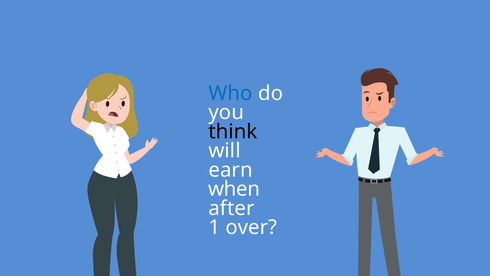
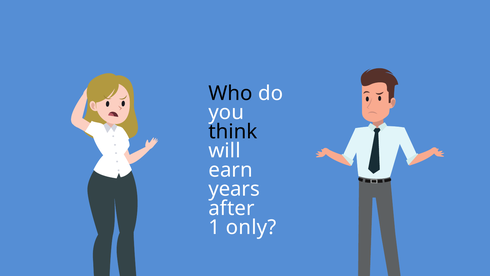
Who colour: blue -> black (230, 93)
when: when -> years (234, 189)
over: over -> only (251, 227)
